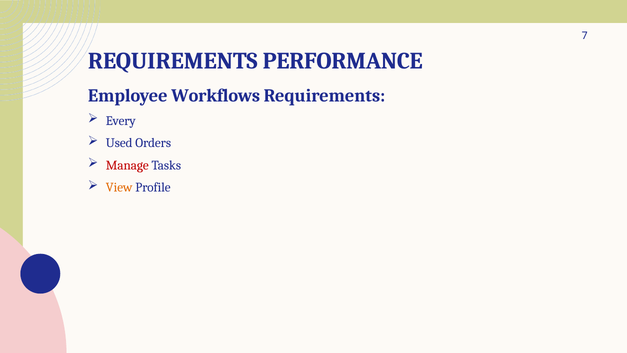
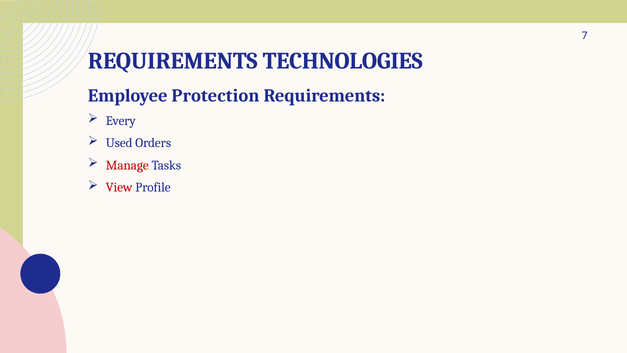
PERFORMANCE: PERFORMANCE -> TECHNOLOGIES (343, 61)
Workflows: Workflows -> Protection (216, 96)
View colour: orange -> red (119, 187)
